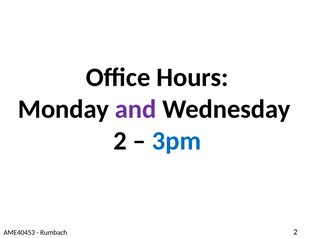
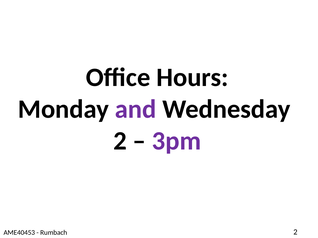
3pm colour: blue -> purple (176, 141)
